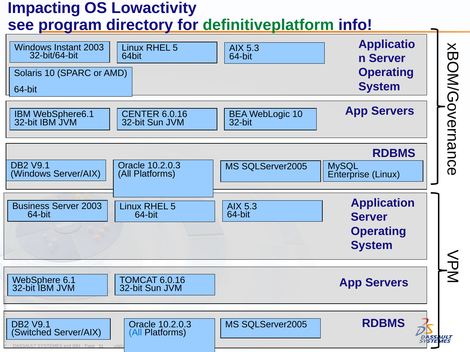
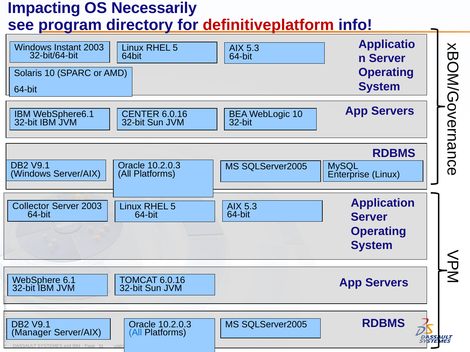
Lowactivity: Lowactivity -> Necessarily (154, 8)
definitiveplatform colour: green -> red (268, 25)
Business: Business -> Collector (31, 206)
Switched: Switched -> Manager (31, 333)
